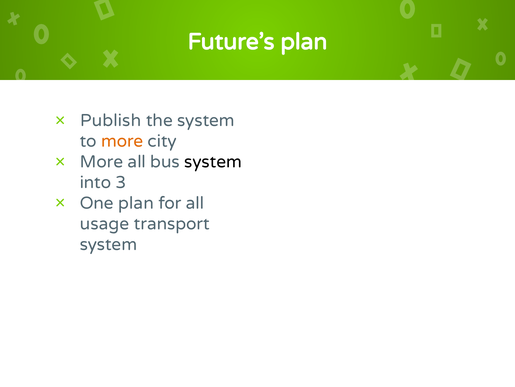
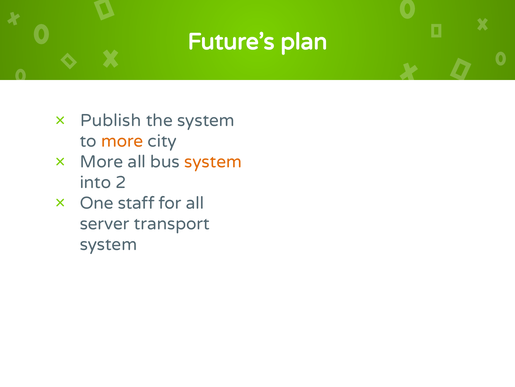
system colour: black -> orange (213, 161)
3: 3 -> 2 (121, 182)
One plan: plan -> staff (136, 203)
usage: usage -> server (105, 223)
